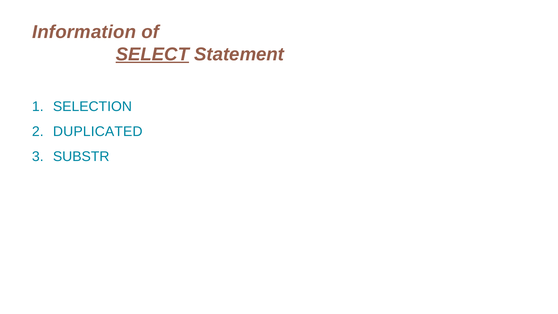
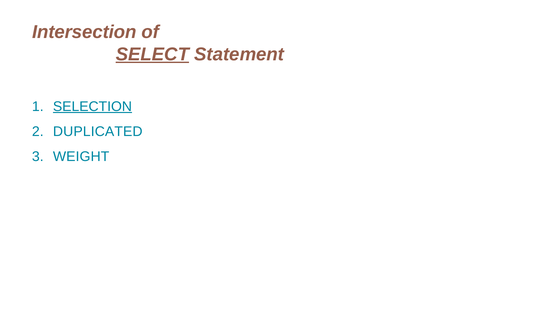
Information: Information -> Intersection (84, 32)
SELECTION underline: none -> present (92, 106)
SUBSTR: SUBSTR -> WEIGHT (81, 157)
